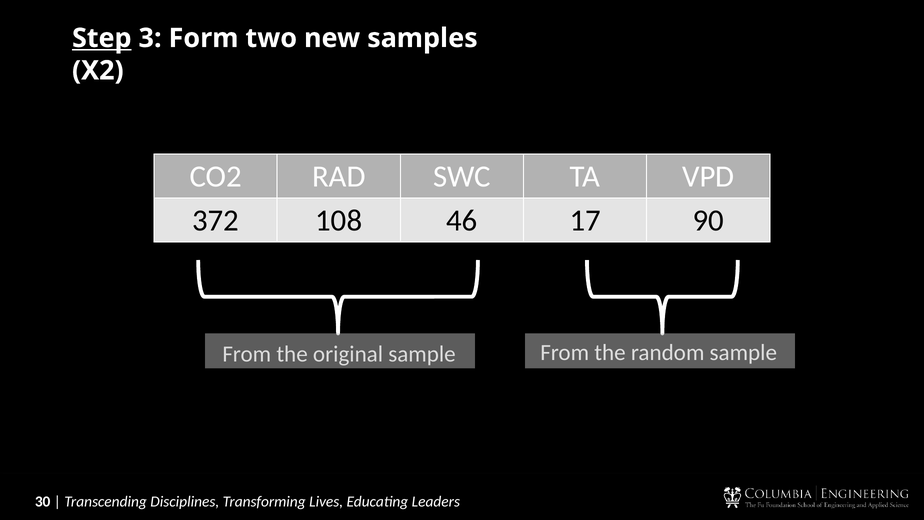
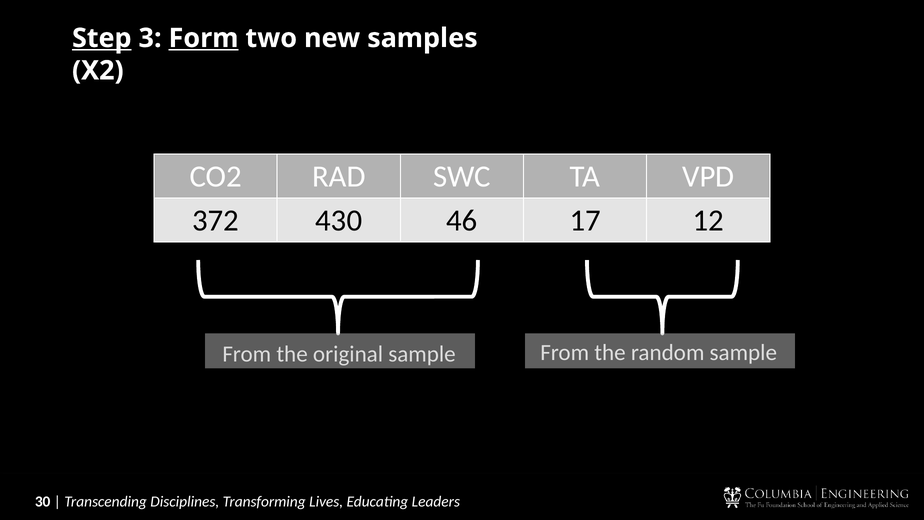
Form underline: none -> present (204, 38)
108: 108 -> 430 (339, 221)
90: 90 -> 12 (708, 221)
